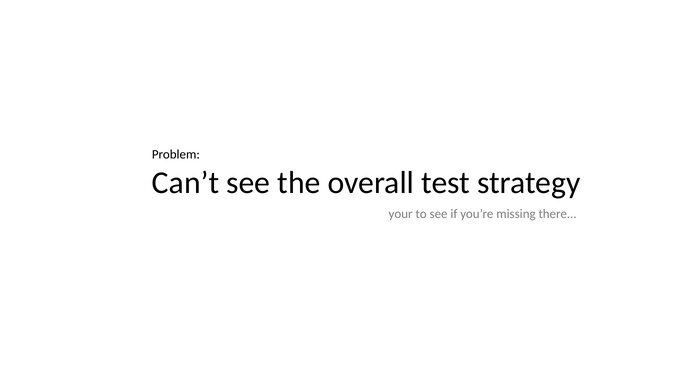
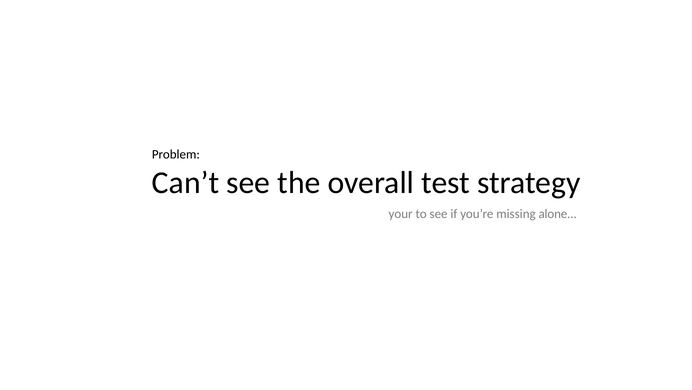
there: there -> alone (558, 214)
